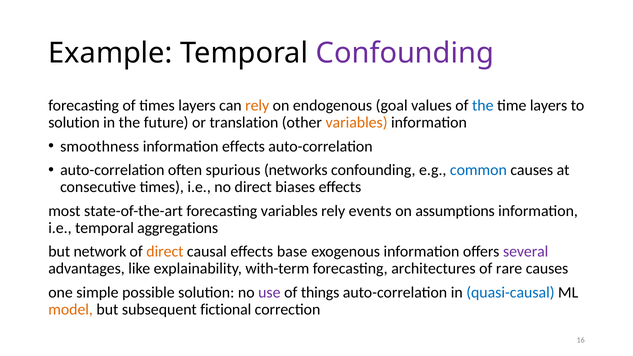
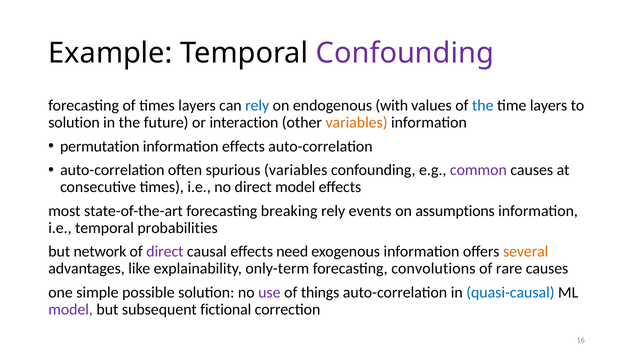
rely colour: orange -> blue (257, 106)
goal: goal -> with (392, 106)
translation: translation -> interaction (244, 123)
smoothness: smoothness -> permutation (100, 146)
spurious networks: networks -> variables (296, 170)
common colour: blue -> purple (478, 170)
direct biases: biases -> model (295, 187)
forecasting variables: variables -> breaking (289, 211)
aggregations: aggregations -> probabilities (178, 228)
direct colour: orange -> purple (165, 252)
base: base -> need (292, 252)
several colour: purple -> orange (526, 252)
with-term: with-term -> only-term (277, 269)
architectures: architectures -> convolutions (433, 269)
model colour: orange -> purple (71, 309)
